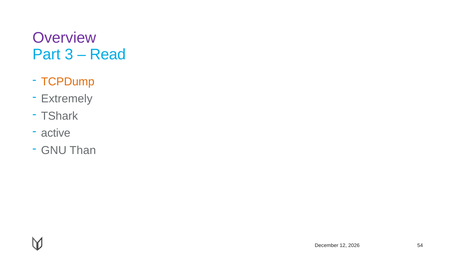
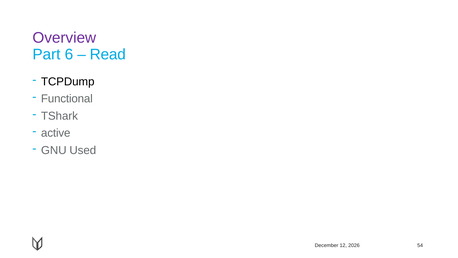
3: 3 -> 6 (69, 54)
TCPDump colour: orange -> black (68, 81)
Extremely: Extremely -> Functional (67, 99)
Than: Than -> Used (83, 150)
